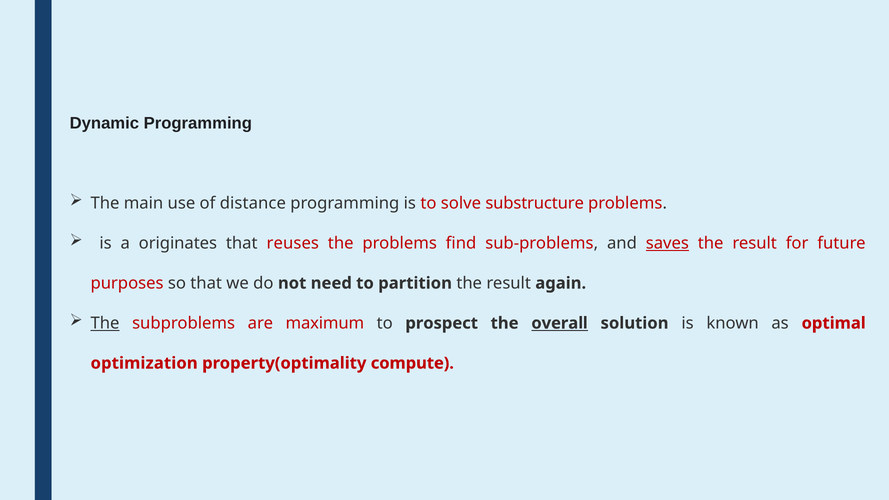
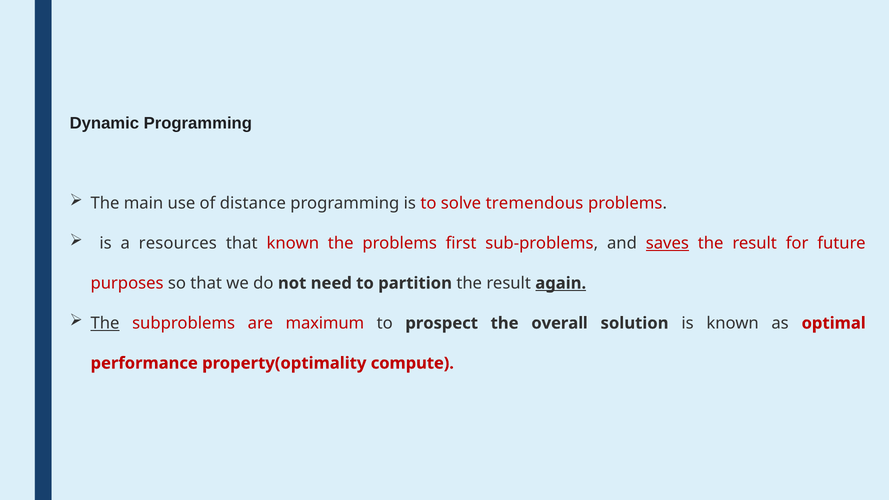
substructure: substructure -> tremendous (534, 203)
originates: originates -> resources (178, 243)
that reuses: reuses -> known (293, 243)
find: find -> first (461, 243)
again underline: none -> present (561, 283)
overall underline: present -> none (560, 323)
optimization: optimization -> performance (144, 363)
